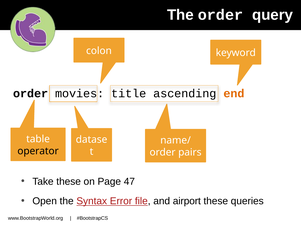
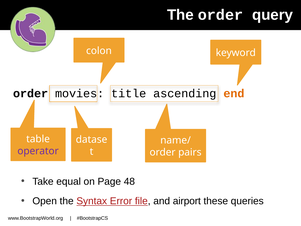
operator colour: black -> purple (38, 151)
Take these: these -> equal (69, 181)
47: 47 -> 48 (129, 181)
